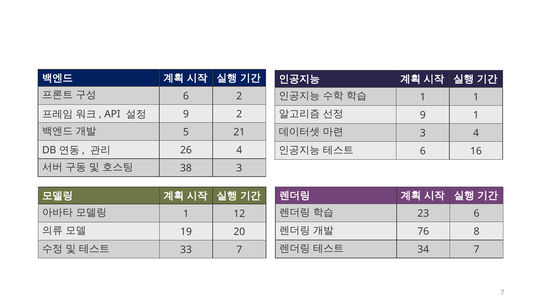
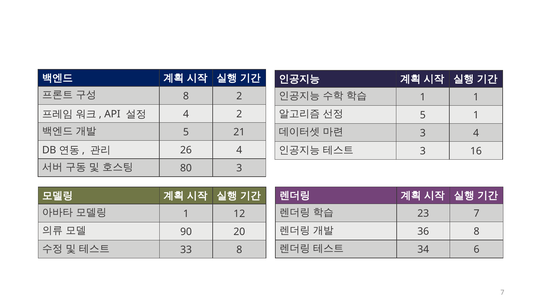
6: 6 -> 8 (186, 96)
9: 9 -> 5 (423, 115)
9: 9 -> 4 (186, 114)
6: 6 -> 3 (423, 151)
38: 38 -> 80 (186, 168)
23 6: 6 -> 7 (477, 214)
76: 76 -> 36 (423, 232)
19: 19 -> 90 (186, 232)
34 7: 7 -> 6 (477, 250)
33 7: 7 -> 8 (239, 250)
